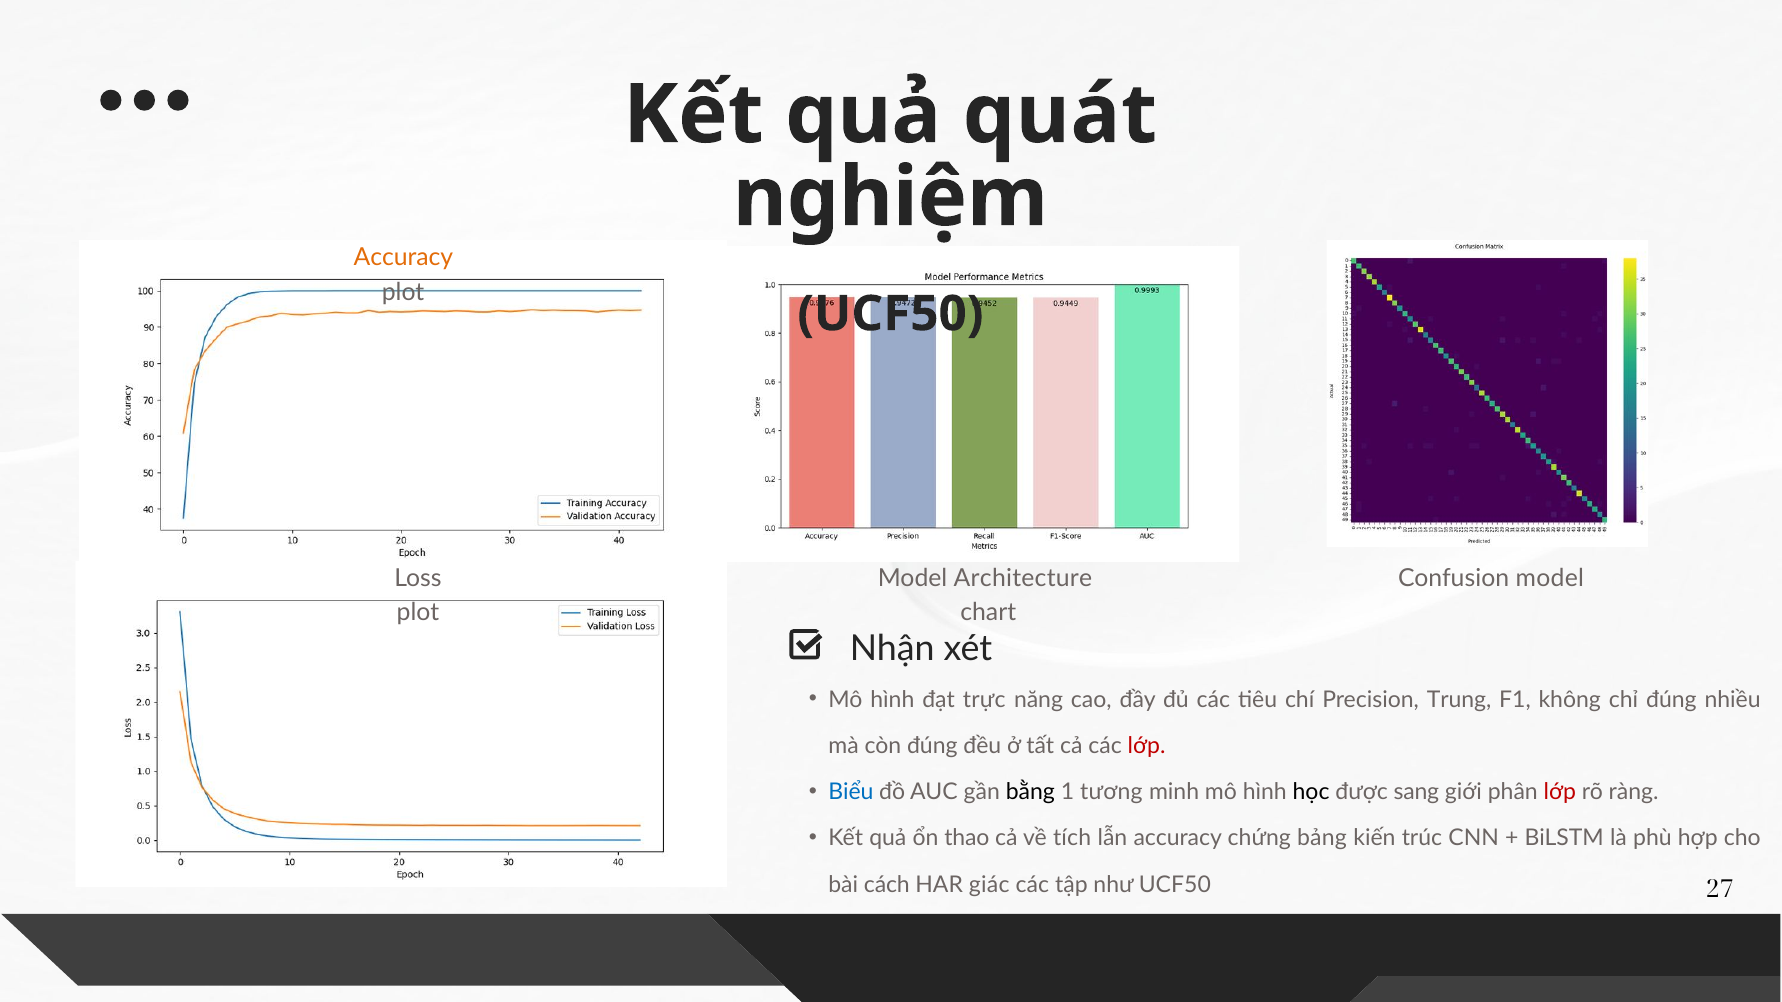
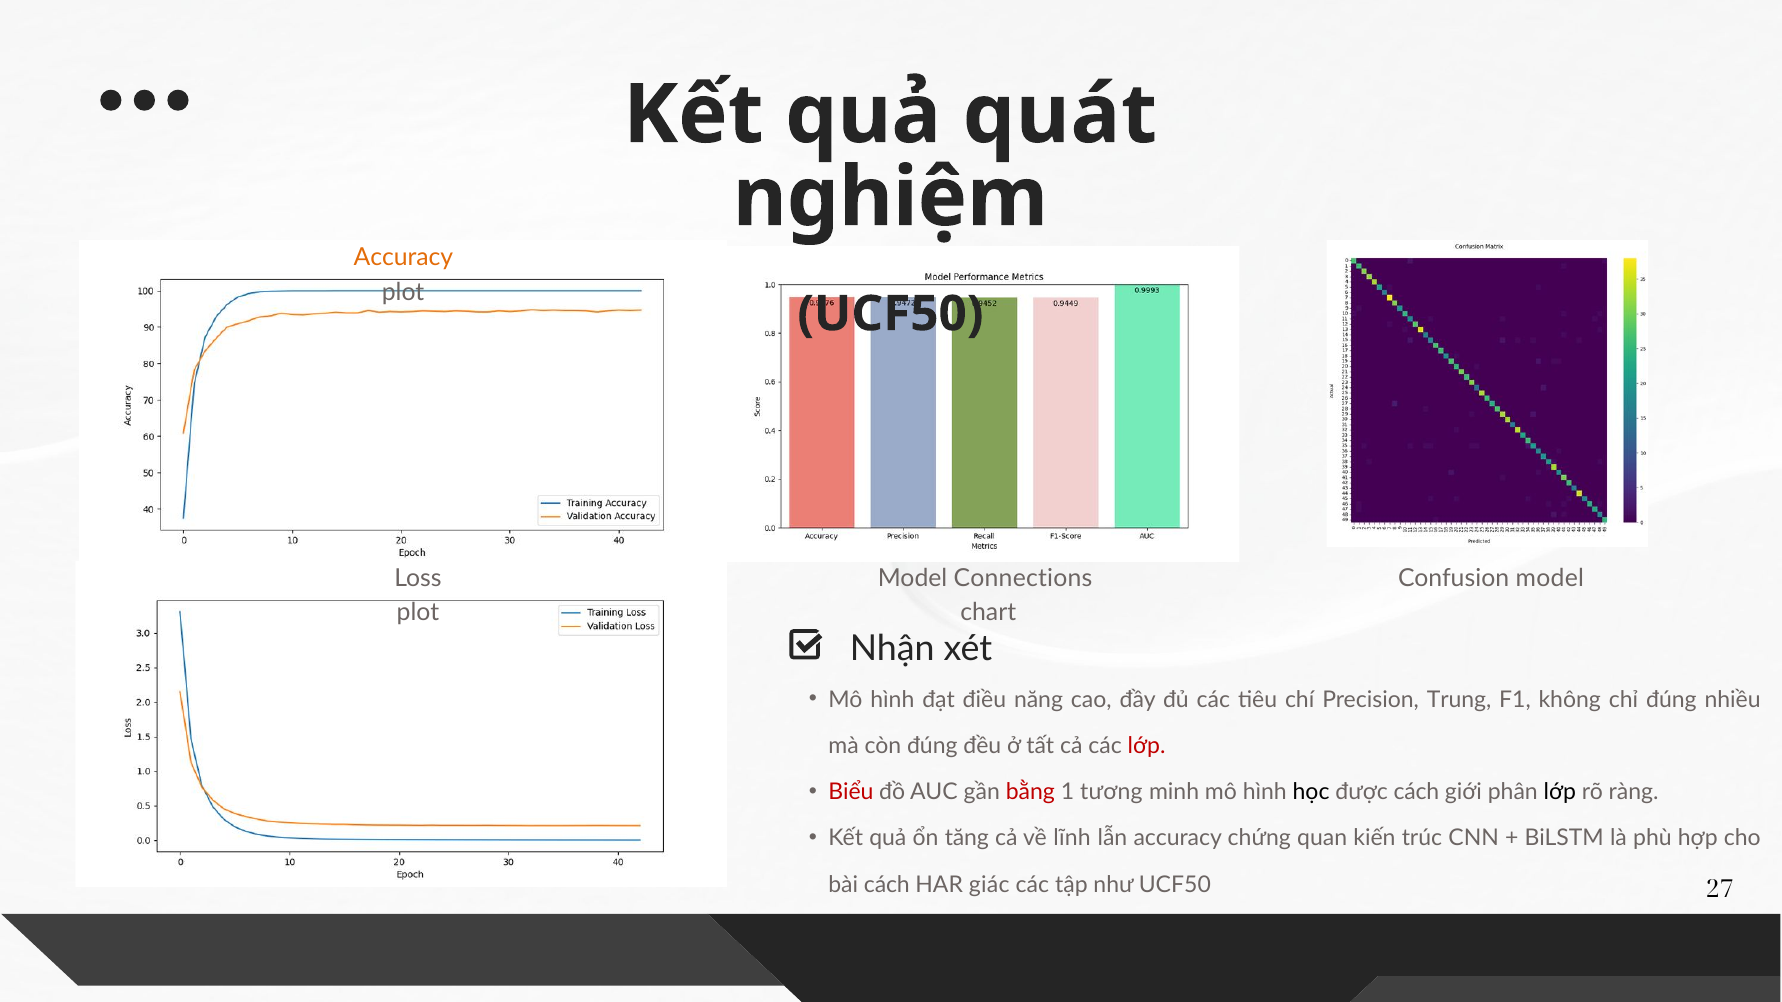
Architecture: Architecture -> Connections (1023, 578)
trực: trực -> điều (984, 700)
Biểu colour: blue -> red (851, 792)
bằng colour: black -> red (1030, 792)
được sang: sang -> cách (1416, 792)
lớp colour: red -> black (1560, 792)
thao: thao -> tăng (967, 839)
tích: tích -> lĩnh (1072, 839)
bảng: bảng -> quan (1322, 839)
